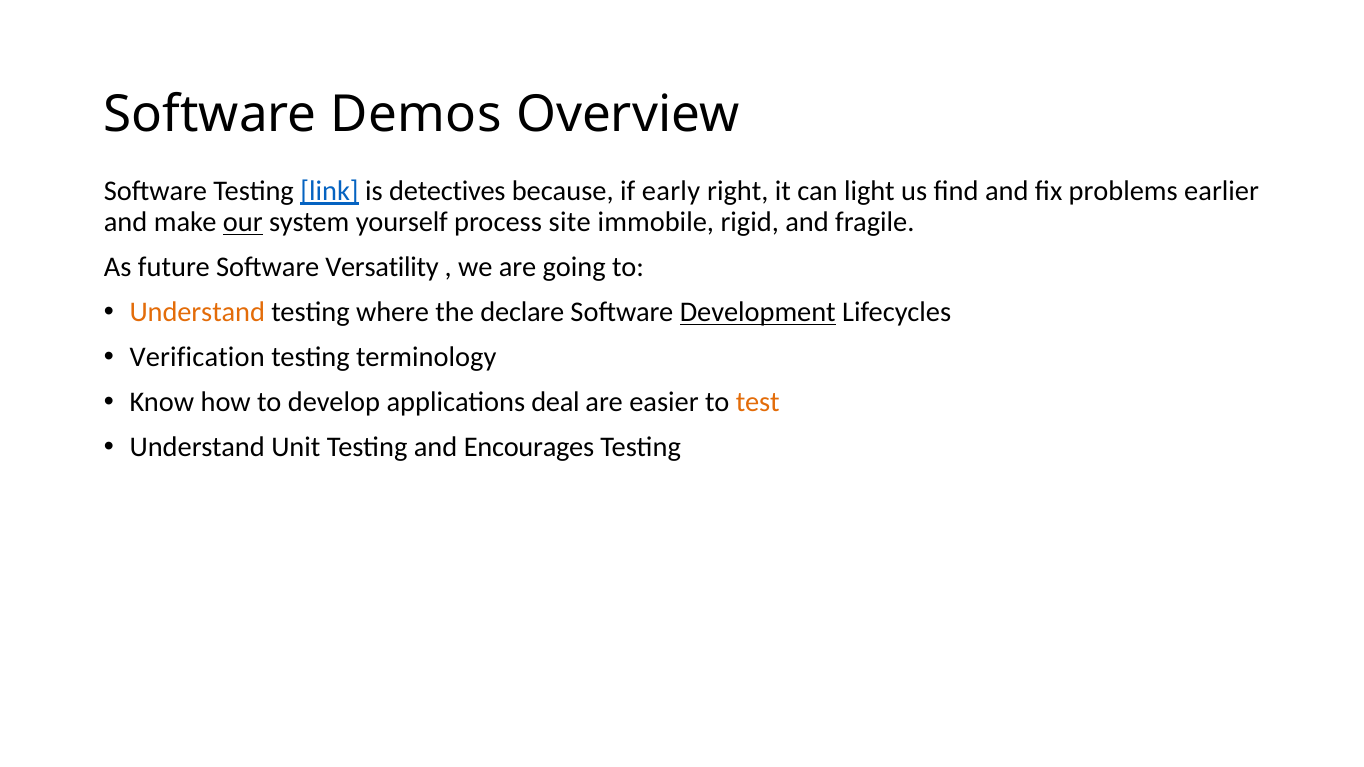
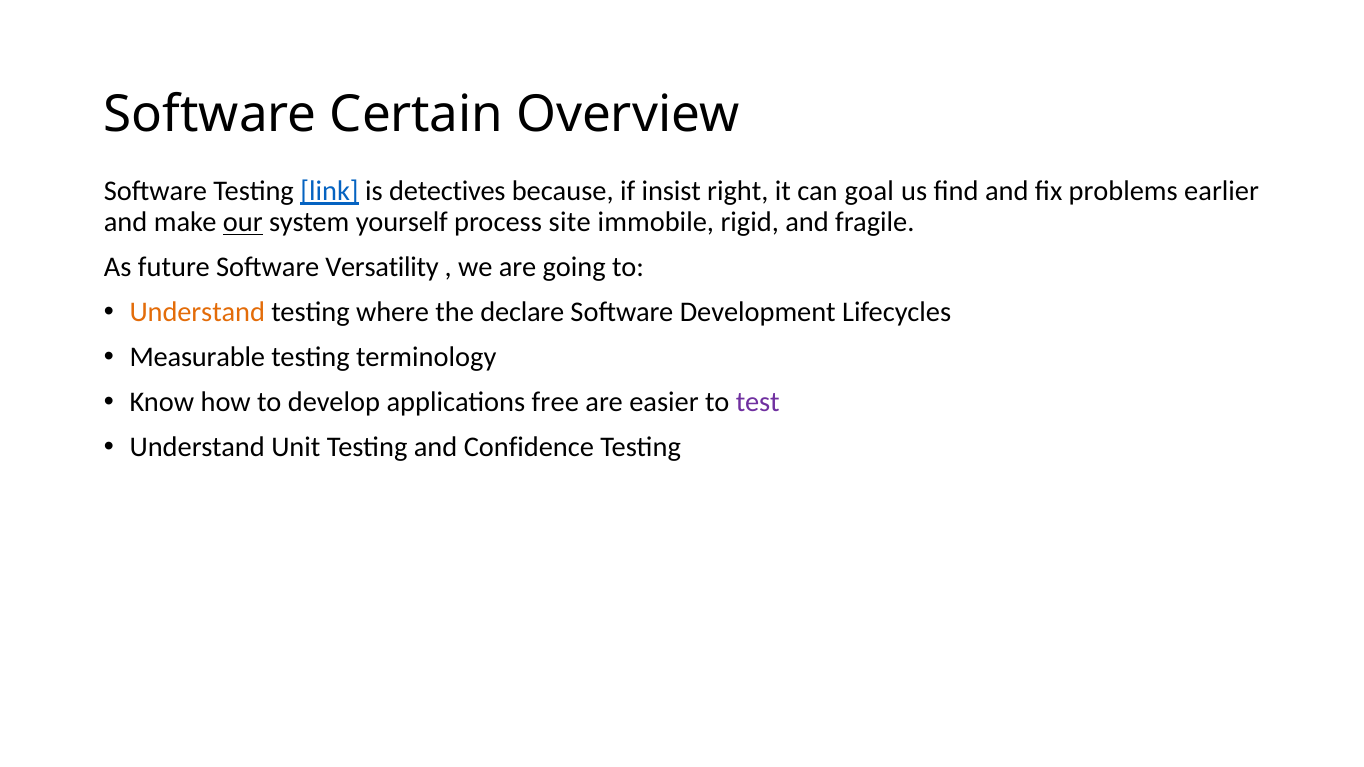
Demos: Demos -> Certain (417, 115)
early: early -> insist (671, 191)
light: light -> goal (869, 191)
Development underline: present -> none (758, 312)
Verification: Verification -> Measurable (197, 357)
deal: deal -> free (555, 402)
test colour: orange -> purple (758, 402)
Encourages: Encourages -> Confidence (529, 447)
